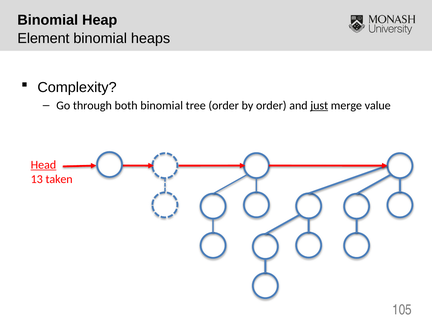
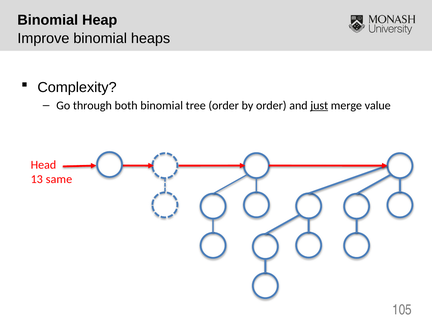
Element: Element -> Improve (43, 39)
Head underline: present -> none (43, 165)
taken: taken -> same (59, 179)
